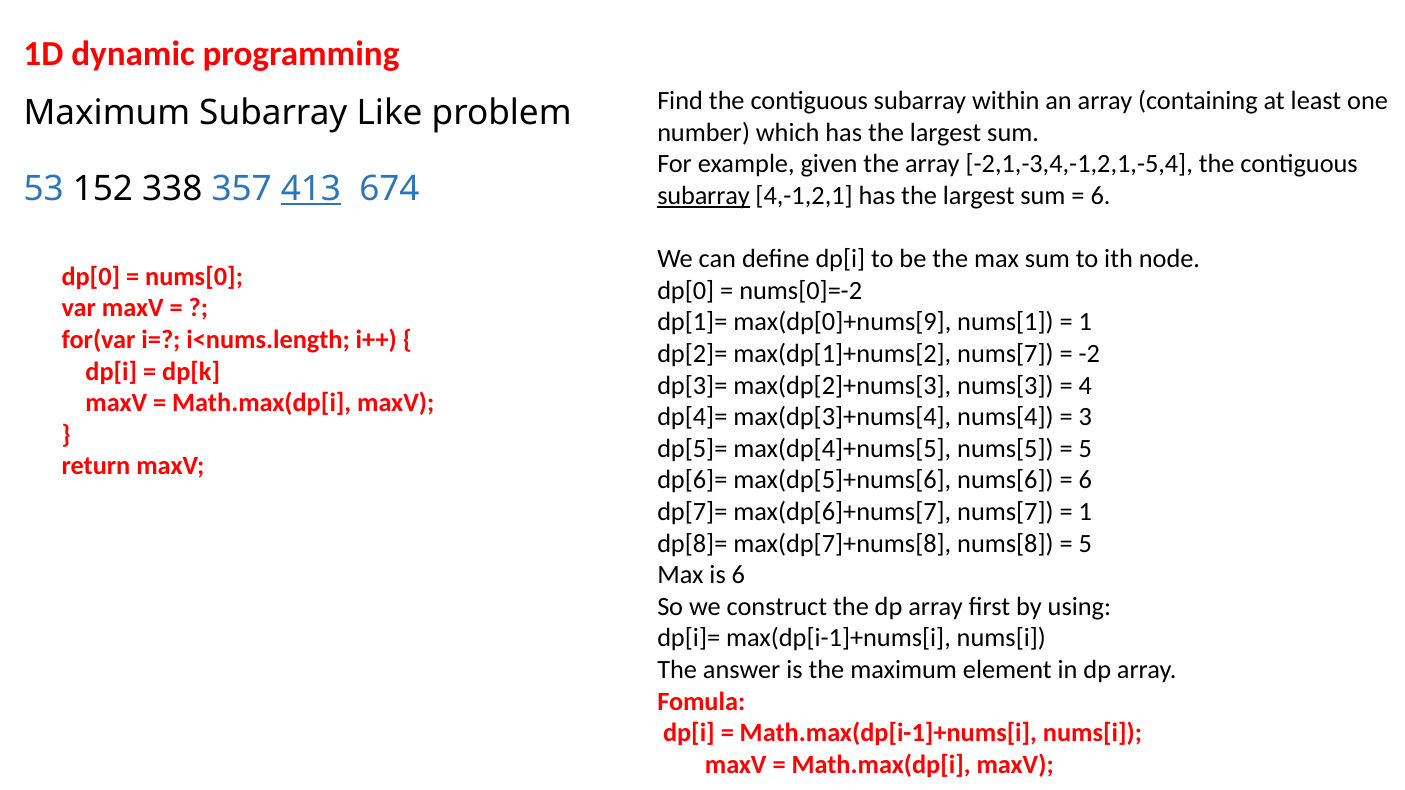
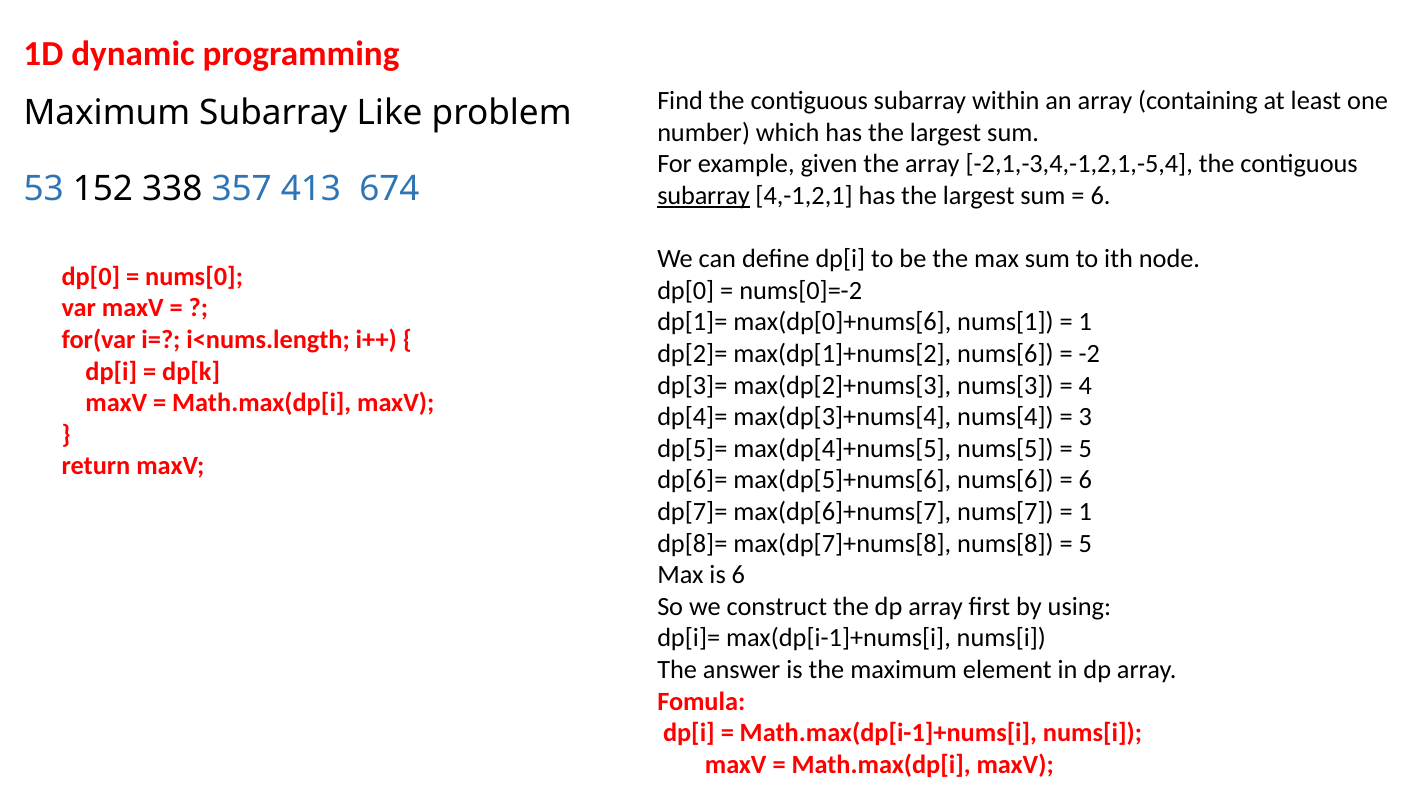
413 underline: present -> none (311, 189)
max(dp[0]+nums[9: max(dp[0]+nums[9 -> max(dp[0]+nums[6 (842, 322)
max(dp[1]+nums[2 nums[7: nums[7 -> nums[6 (1005, 354)
